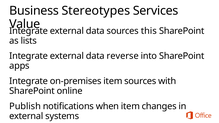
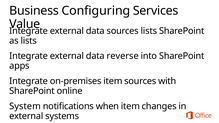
Stereotypes: Stereotypes -> Configuring (96, 11)
sources this: this -> lists (149, 31)
Publish: Publish -> System (25, 106)
